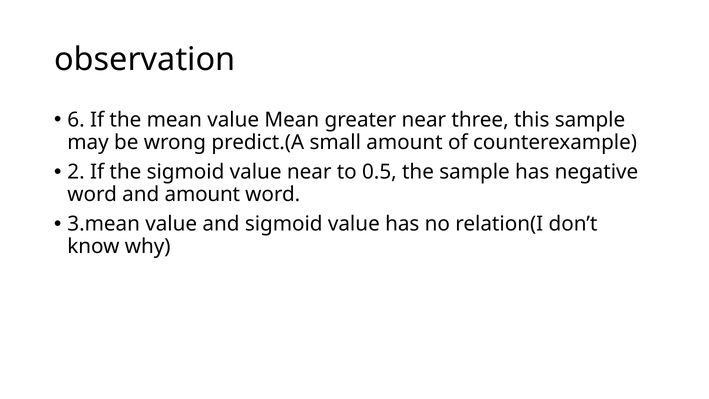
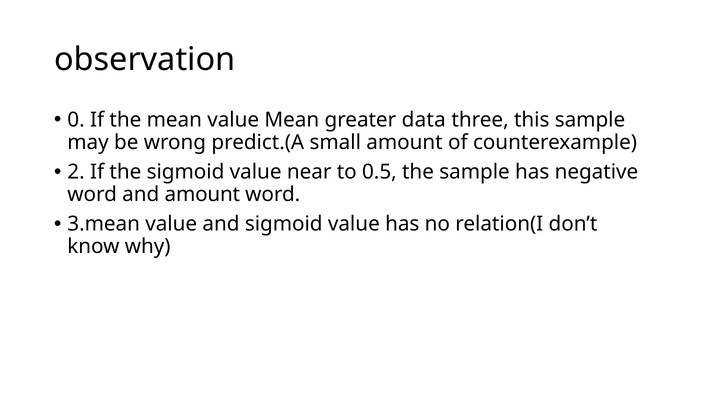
6: 6 -> 0 (76, 120)
greater near: near -> data (424, 120)
